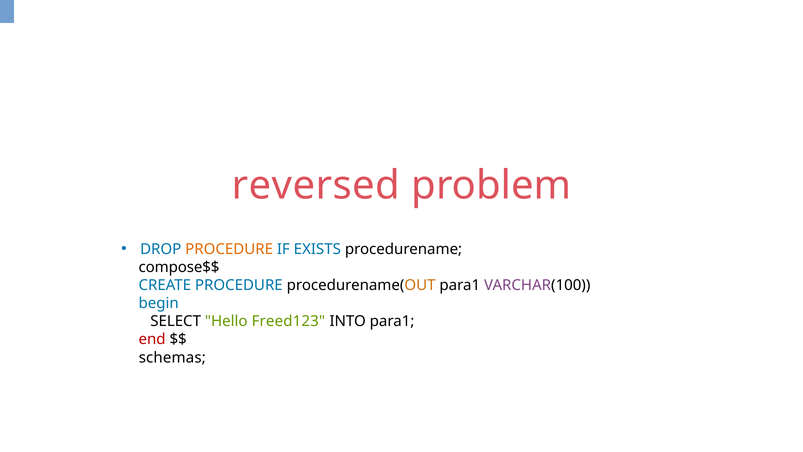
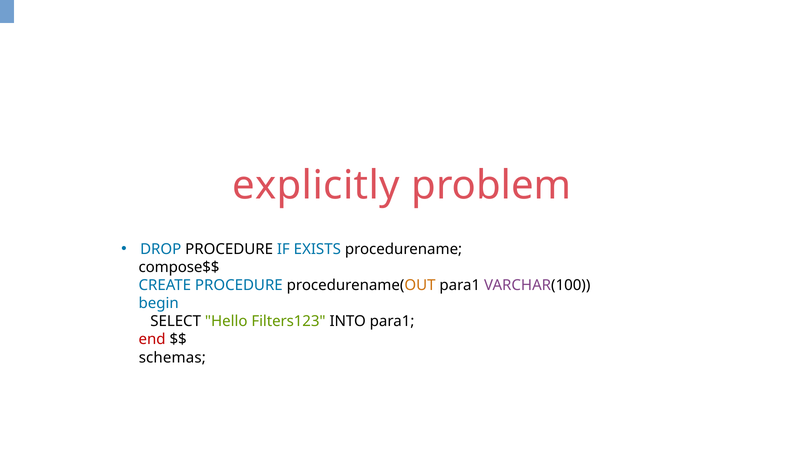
reversed: reversed -> explicitly (316, 185)
PROCEDURE colour: orange -> black (229, 249)
Freed123: Freed123 -> Filters123 (289, 321)
